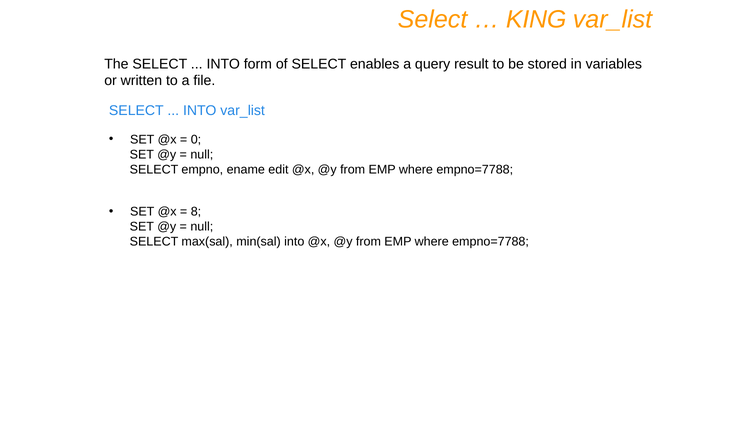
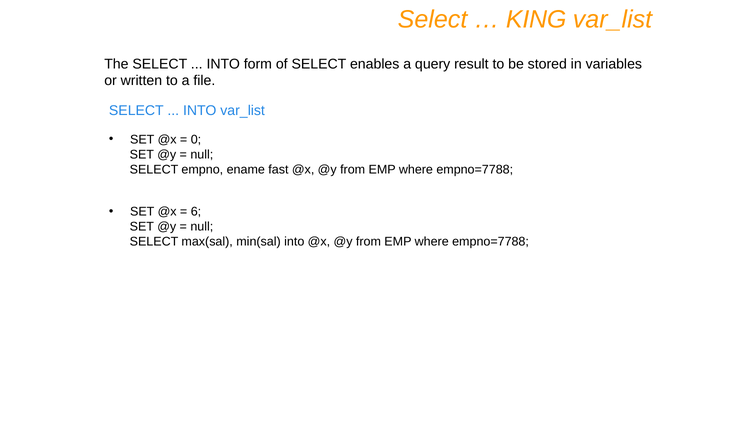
edit: edit -> fast (278, 170)
8: 8 -> 6 (196, 212)
